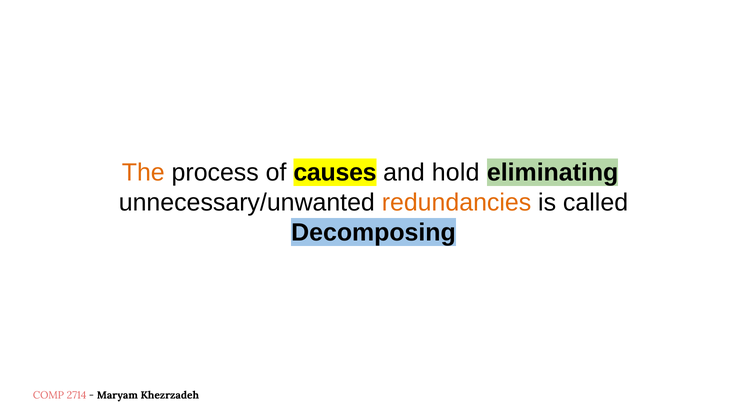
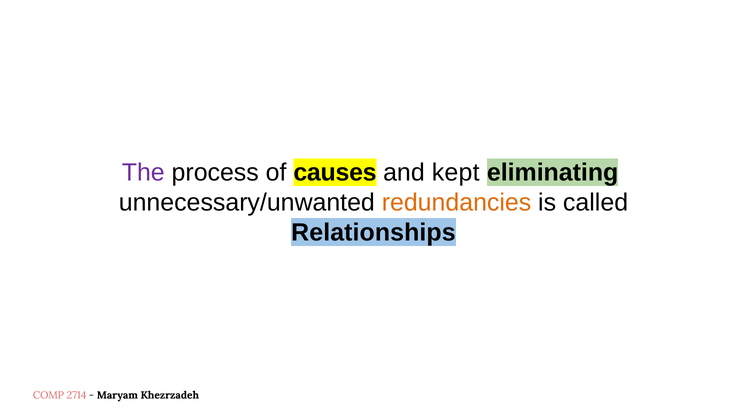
The colour: orange -> purple (143, 173)
hold: hold -> kept (456, 173)
Decomposing: Decomposing -> Relationships (373, 232)
